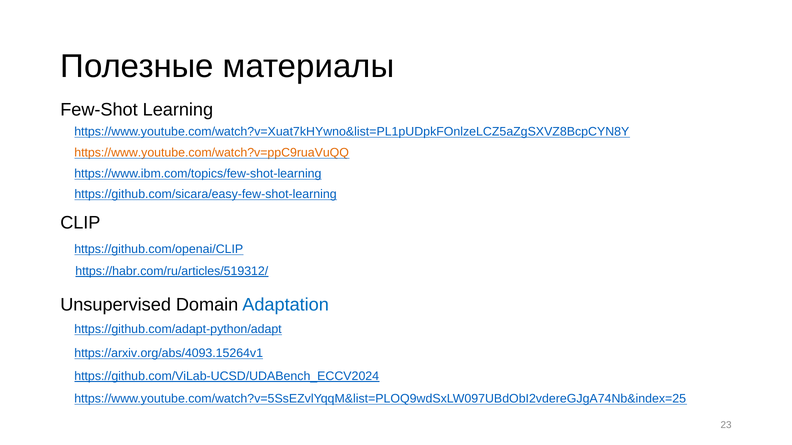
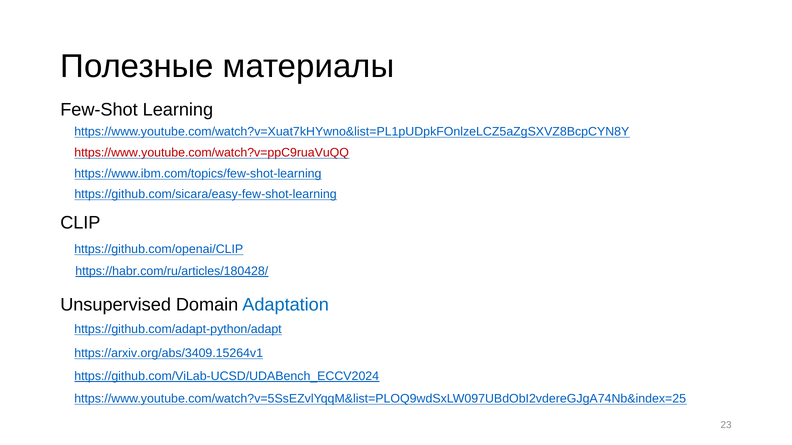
https://www.youtube.com/watch?v=ppC9ruaVuQQ colour: orange -> red (212, 153)
https://habr.com/ru/articles/519312/: https://habr.com/ru/articles/519312/ -> https://habr.com/ru/articles/180428/ (172, 271)
https://arxiv.org/abs/4093.15264v1: https://arxiv.org/abs/4093.15264v1 -> https://arxiv.org/abs/3409.15264v1 (169, 354)
